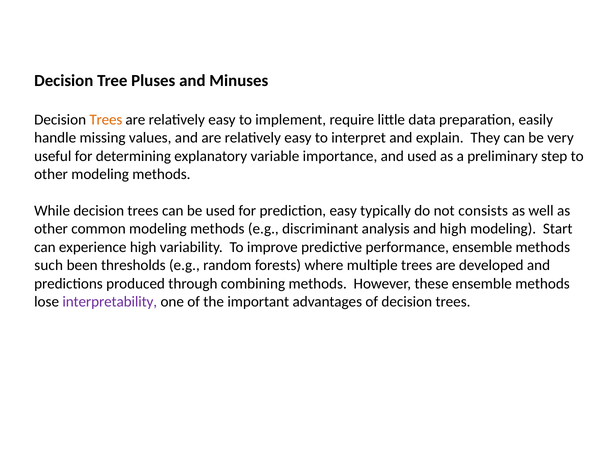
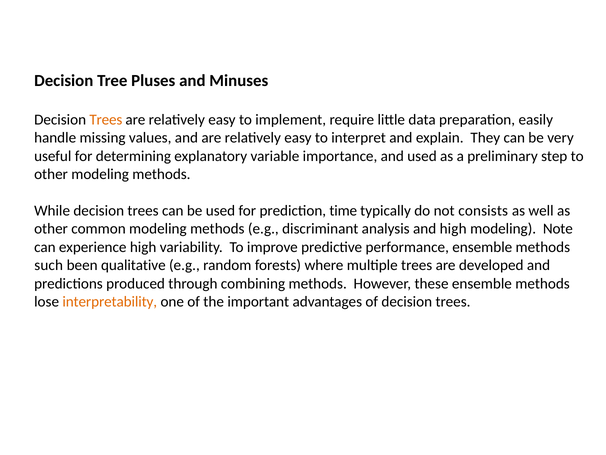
prediction easy: easy -> time (343, 211)
Start: Start -> Note (558, 229)
thresholds: thresholds -> qualitative (133, 265)
interpretability colour: purple -> orange (110, 301)
